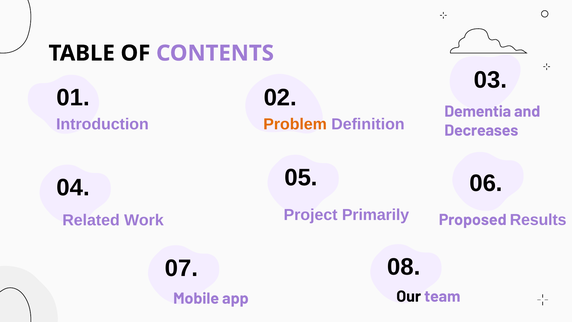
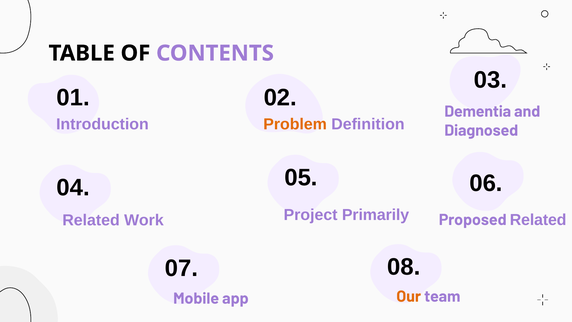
Decreases: Decreases -> Diagnosed (481, 131)
Proposed Results: Results -> Related (538, 220)
Our colour: black -> orange (409, 296)
